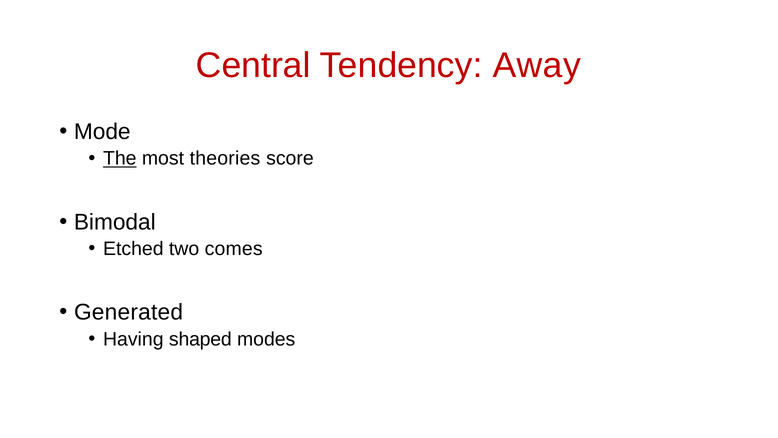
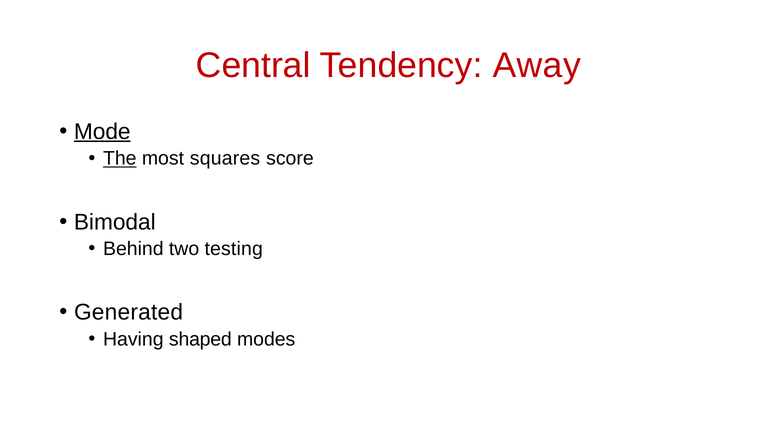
Mode underline: none -> present (102, 132)
theories: theories -> squares (225, 158)
Etched: Etched -> Behind (133, 249)
comes: comes -> testing (234, 249)
